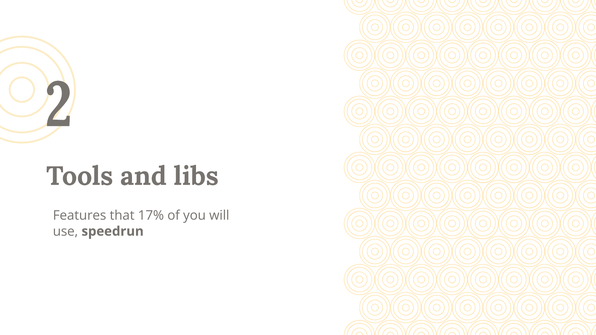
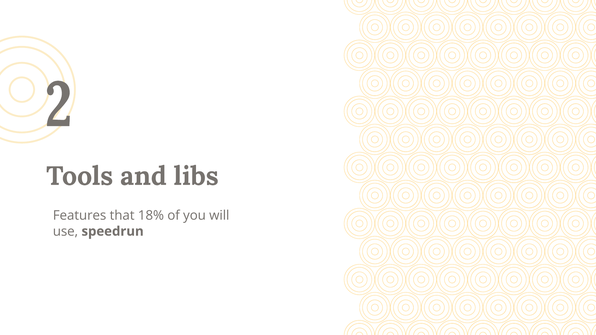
17%: 17% -> 18% (151, 216)
